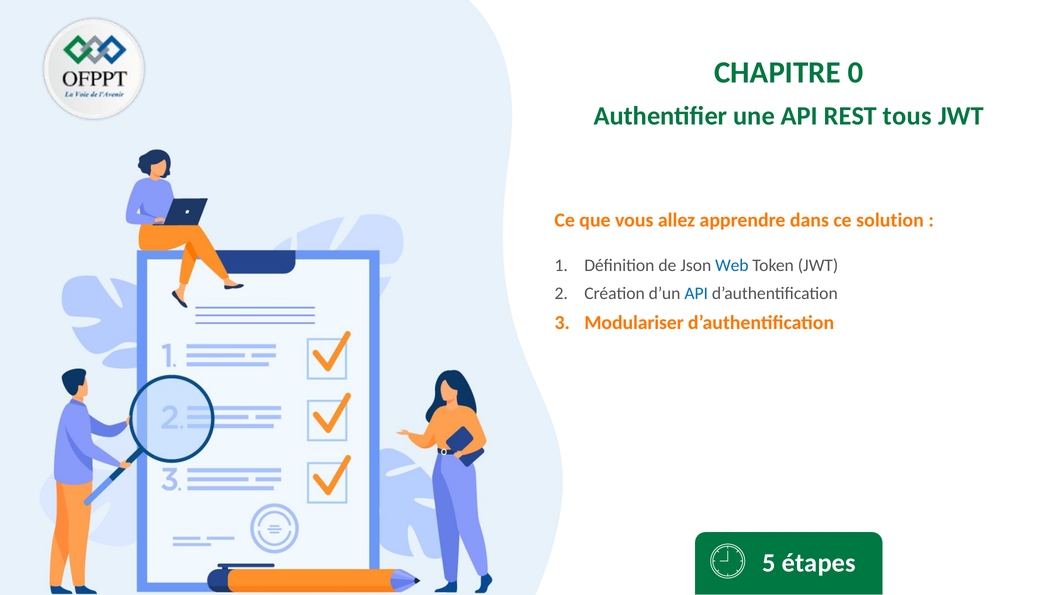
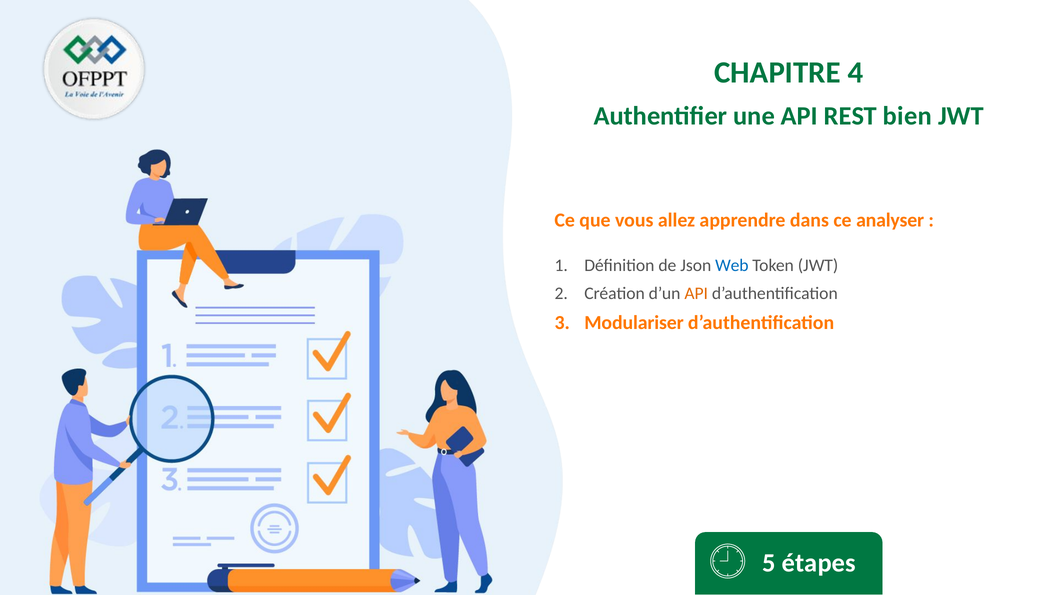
0: 0 -> 4 (856, 72)
tous: tous -> bien (907, 116)
solution: solution -> analyser (890, 220)
API colour: blue -> orange (696, 293)
